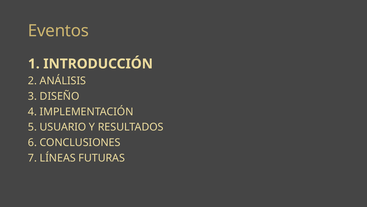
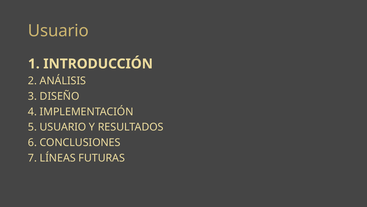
Eventos: Eventos -> Usuario (58, 31)
